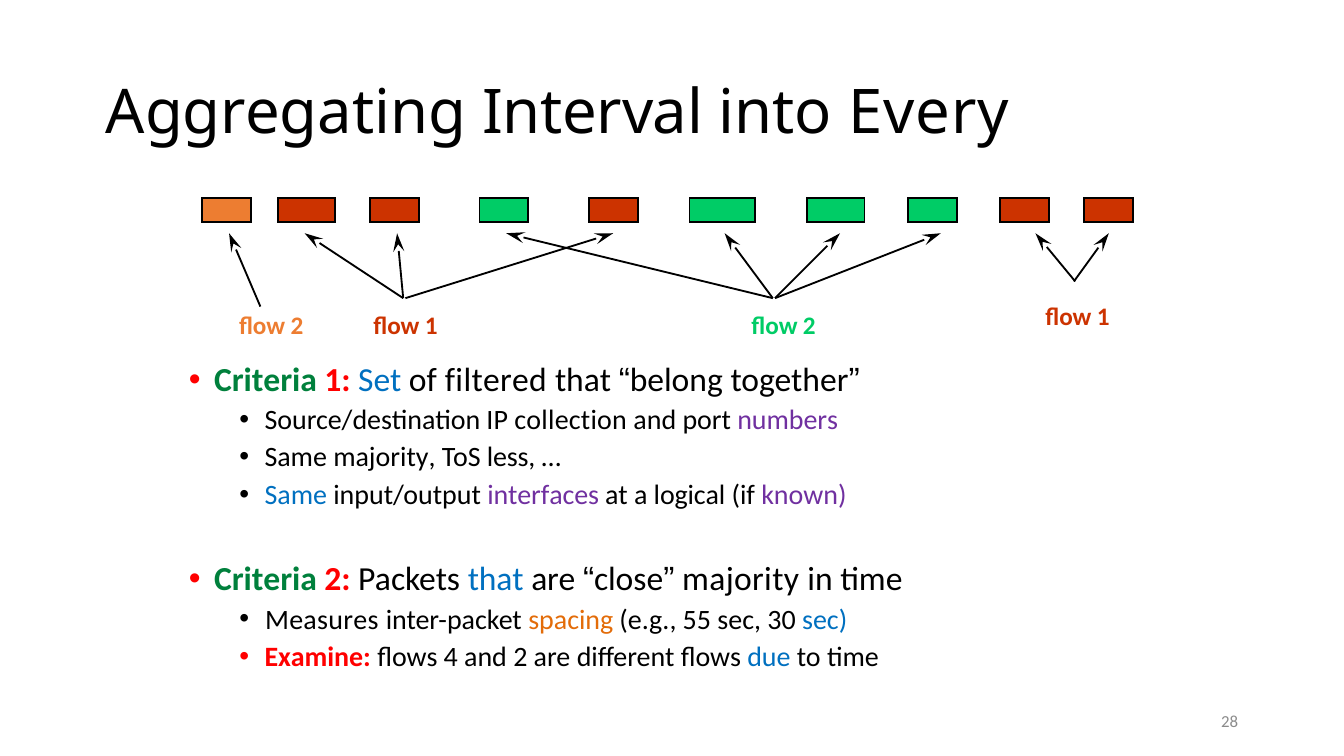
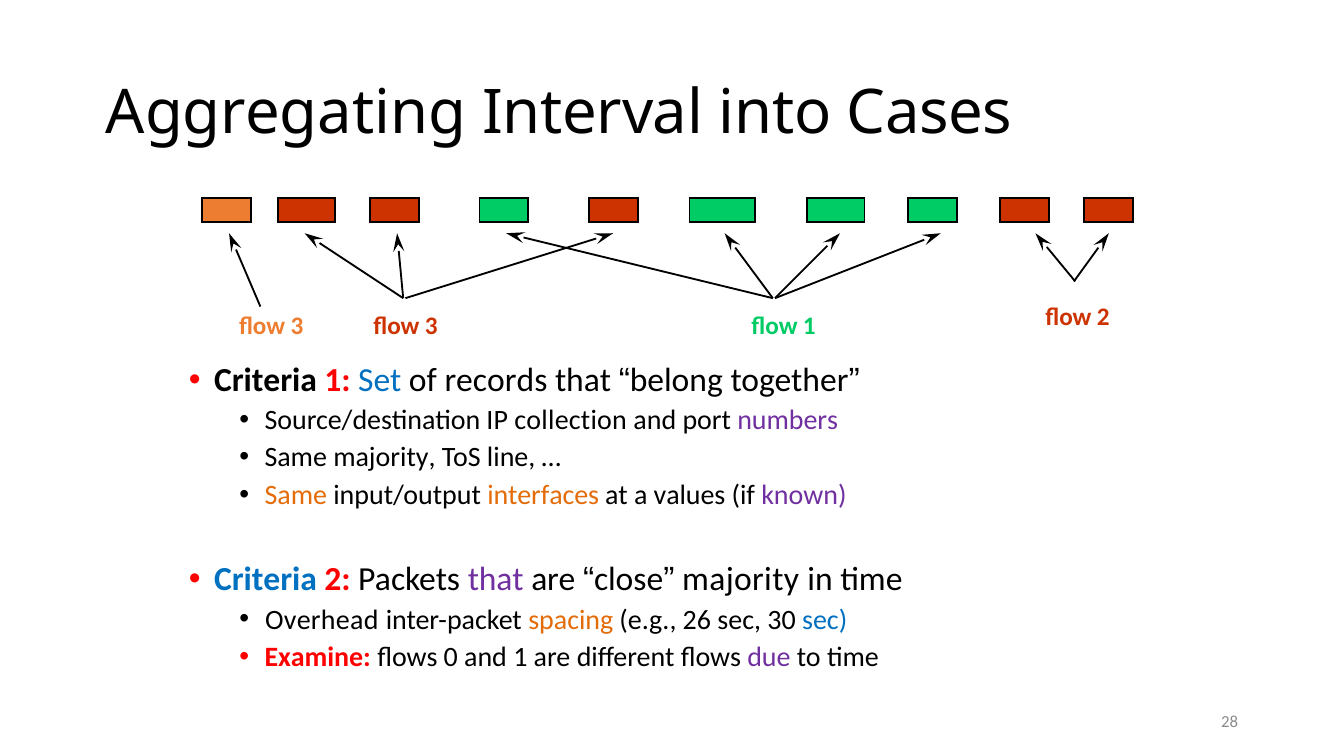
Every: Every -> Cases (929, 113)
2: 2 -> 3 (297, 326)
1: 1 -> 3 (431, 326)
2: 2 -> 1 (809, 326)
1: 1 -> 2 (1103, 318)
Criteria colour: green -> black (266, 380)
filtered: filtered -> records (496, 380)
less: less -> line (511, 458)
Same colour: blue -> orange (296, 495)
interfaces colour: purple -> orange (543, 495)
logical: logical -> values (690, 495)
Criteria colour: green -> blue (266, 580)
that colour: blue -> purple (496, 580)
Measures: Measures -> Overhead (322, 620)
55: 55 -> 26 (697, 620)
4: 4 -> 0 (451, 657)
and 2: 2 -> 1 (520, 657)
due colour: blue -> purple (769, 657)
